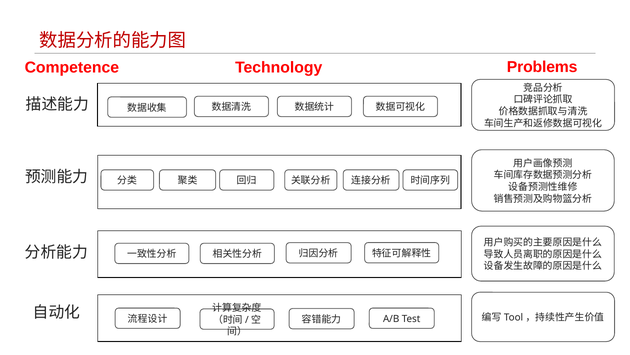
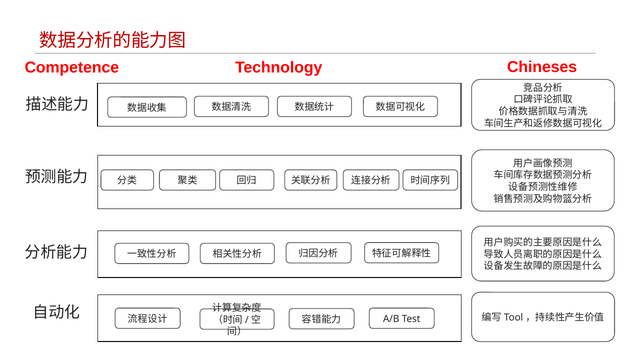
Problems: Problems -> Chineses (542, 67)
